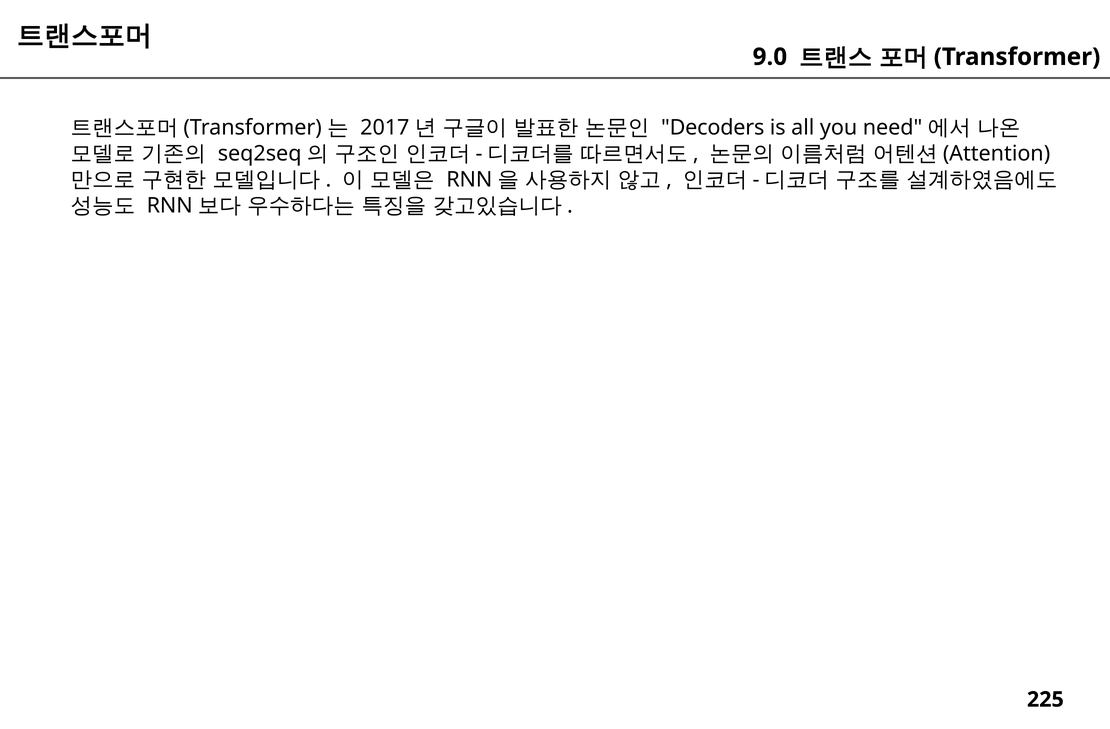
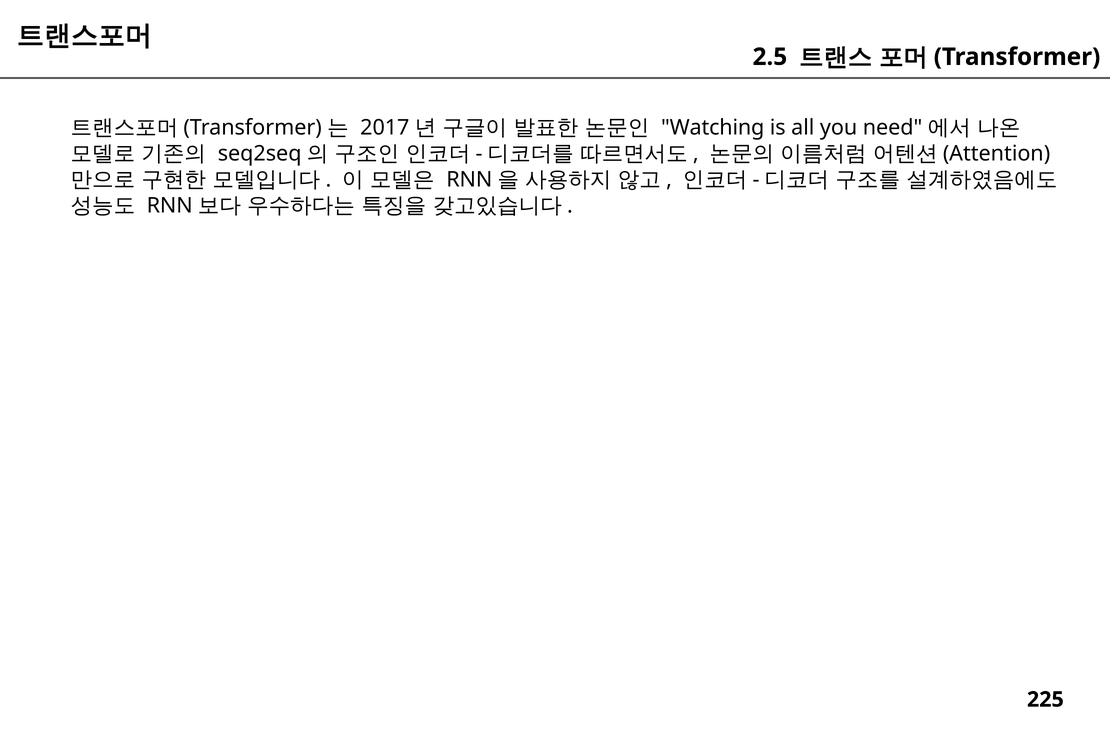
9.0: 9.0 -> 2.5 (770, 57)
Decoders: Decoders -> Watching (713, 128)
